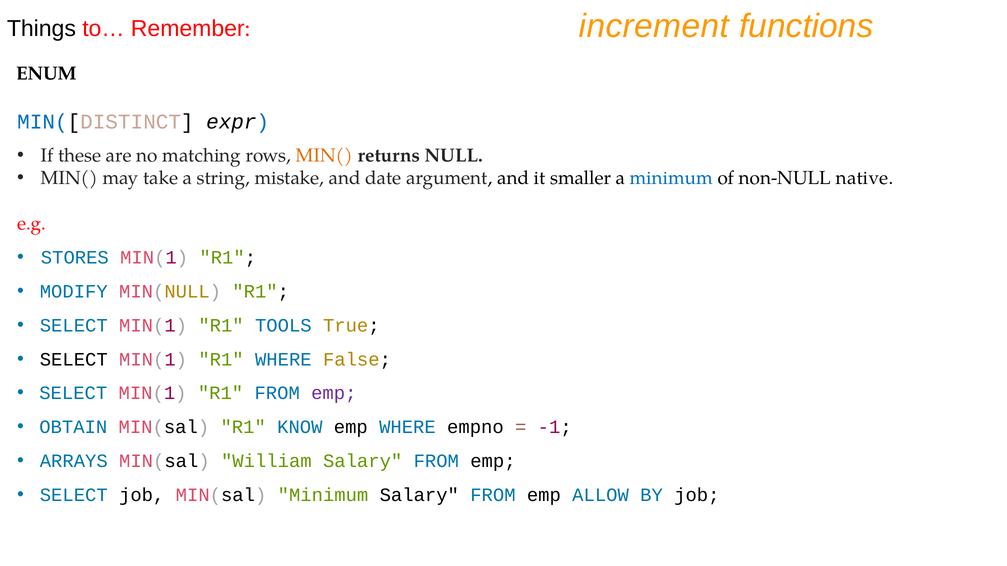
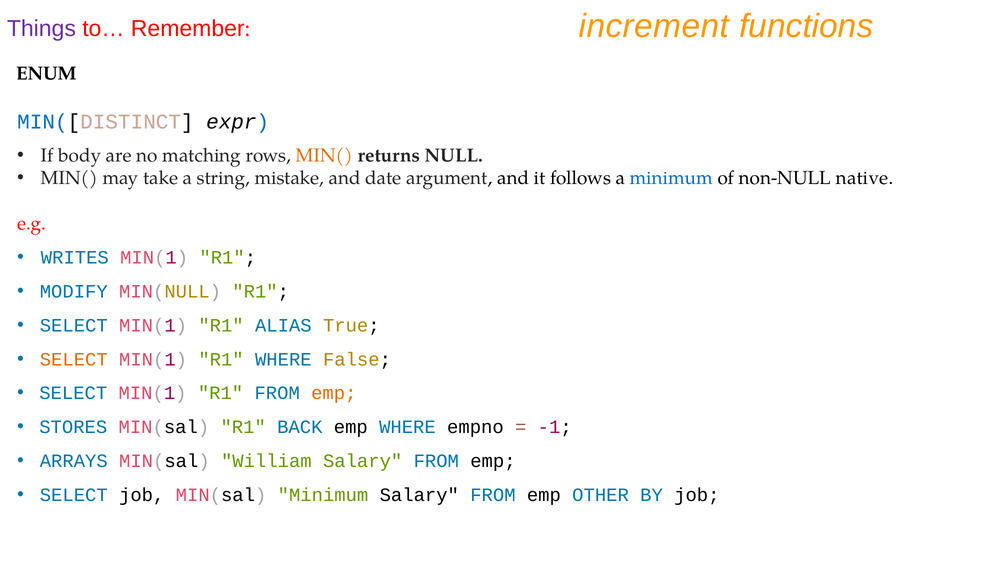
Things colour: black -> purple (41, 29)
these: these -> body (80, 156)
smaller: smaller -> follows (581, 178)
STORES: STORES -> WRITES (75, 258)
TOOLS: TOOLS -> ALIAS (283, 326)
SELECT colour: black -> orange (74, 360)
emp colour: purple -> orange (334, 394)
OBTAIN: OBTAIN -> STORES (73, 428)
KNOW: KNOW -> BACK (300, 428)
ALLOW: ALLOW -> OTHER (601, 496)
